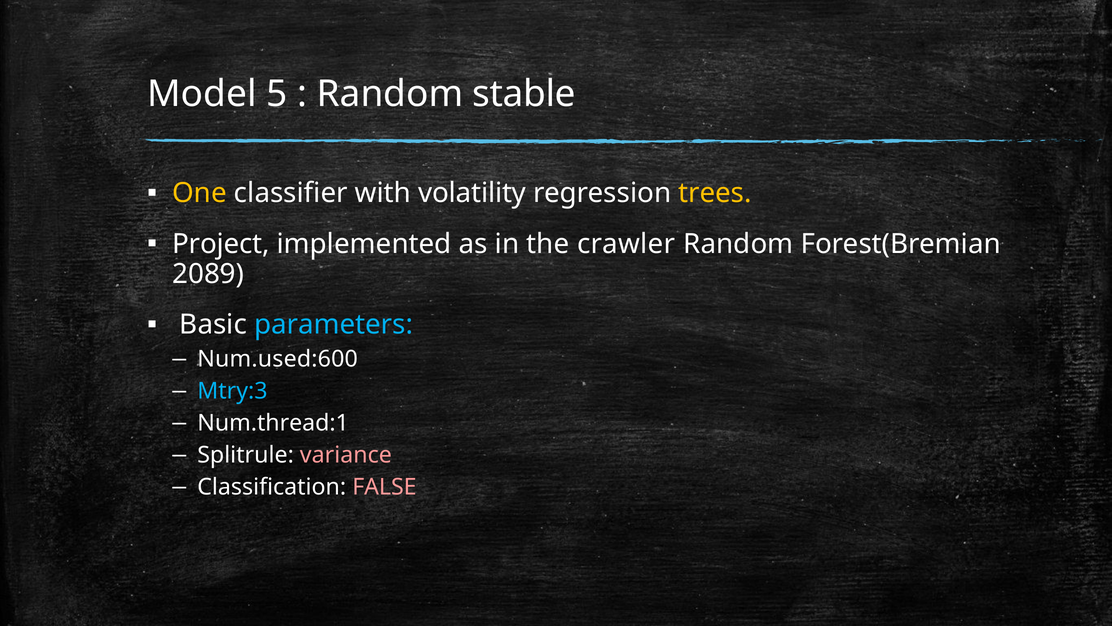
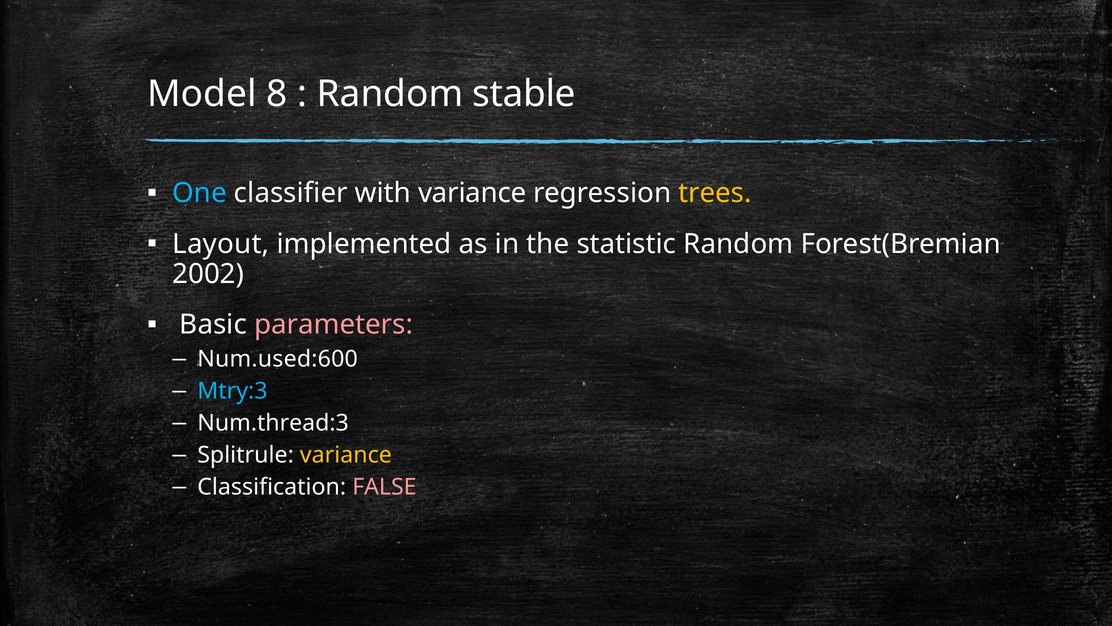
5: 5 -> 8 (277, 94)
One colour: yellow -> light blue (200, 193)
with volatility: volatility -> variance (472, 193)
Project: Project -> Layout (221, 244)
crawler: crawler -> statistic (626, 244)
2089: 2089 -> 2002 (208, 274)
parameters colour: light blue -> pink (334, 325)
Num.thread:1: Num.thread:1 -> Num.thread:3 (273, 423)
variance colour: pink -> yellow (346, 455)
